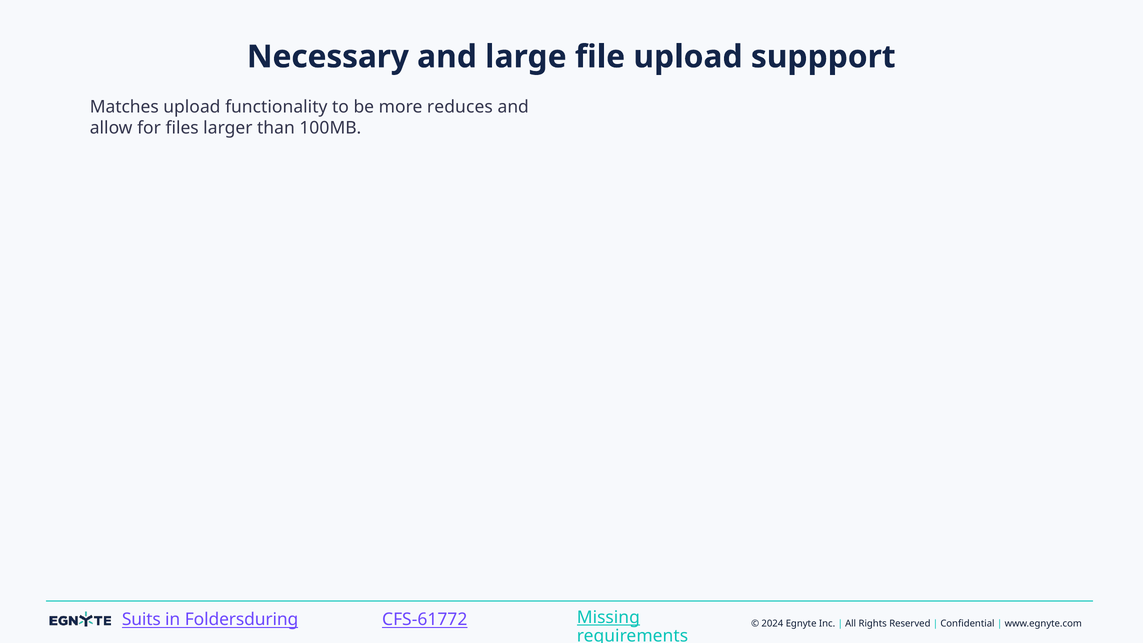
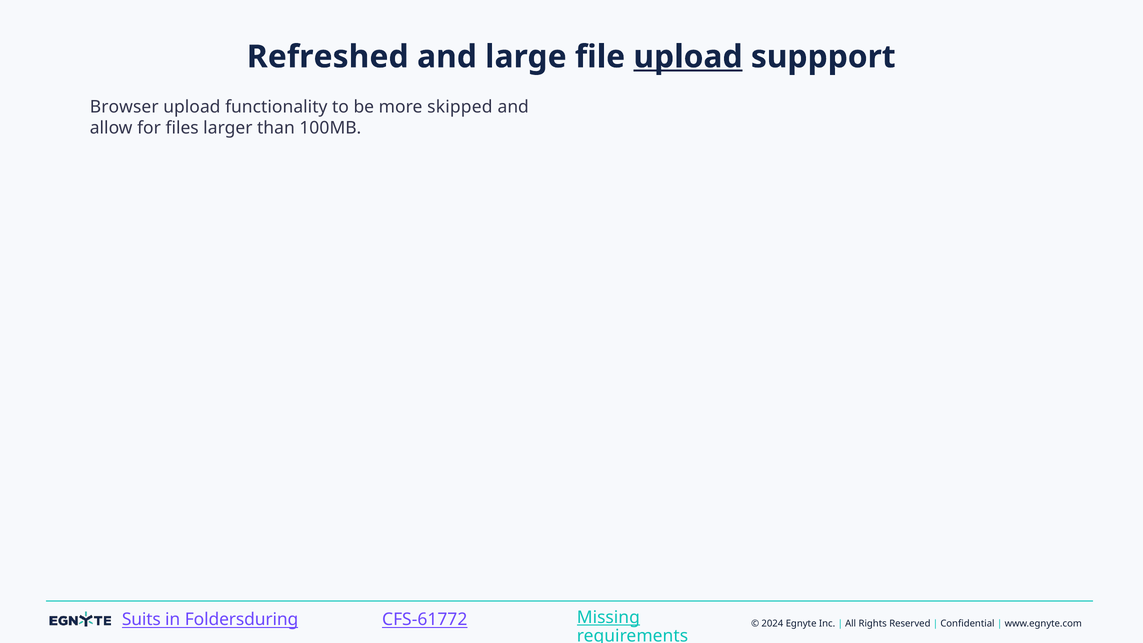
Necessary: Necessary -> Refreshed (328, 57)
upload underline: none -> present (688, 57)
Matches: Matches -> Browser (124, 107)
reduces: reduces -> skipped (460, 107)
